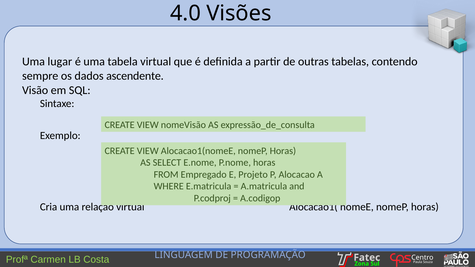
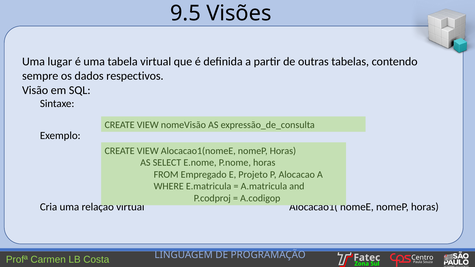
4.0: 4.0 -> 9.5 (185, 13)
ascendente: ascendente -> respectivos (135, 76)
